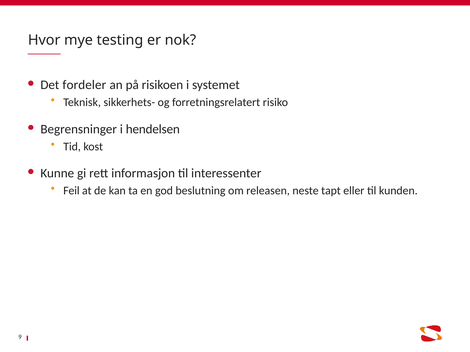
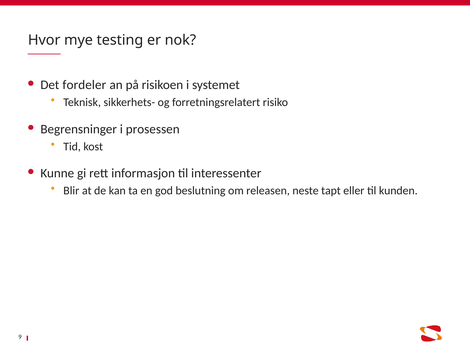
hendelsen: hendelsen -> prosessen (153, 129)
Feil: Feil -> Blir (71, 191)
